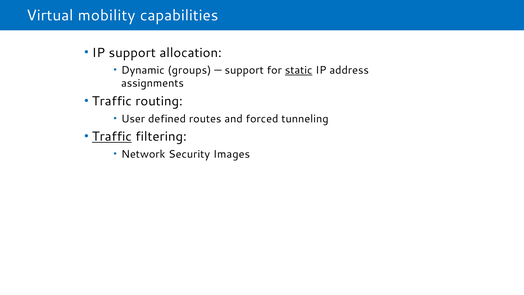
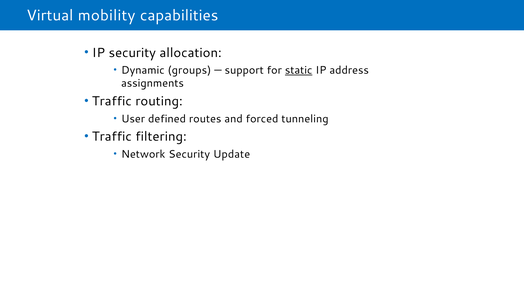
IP support: support -> security (132, 53)
Traffic underline: present -> none (112, 137)
Images: Images -> Update (232, 154)
